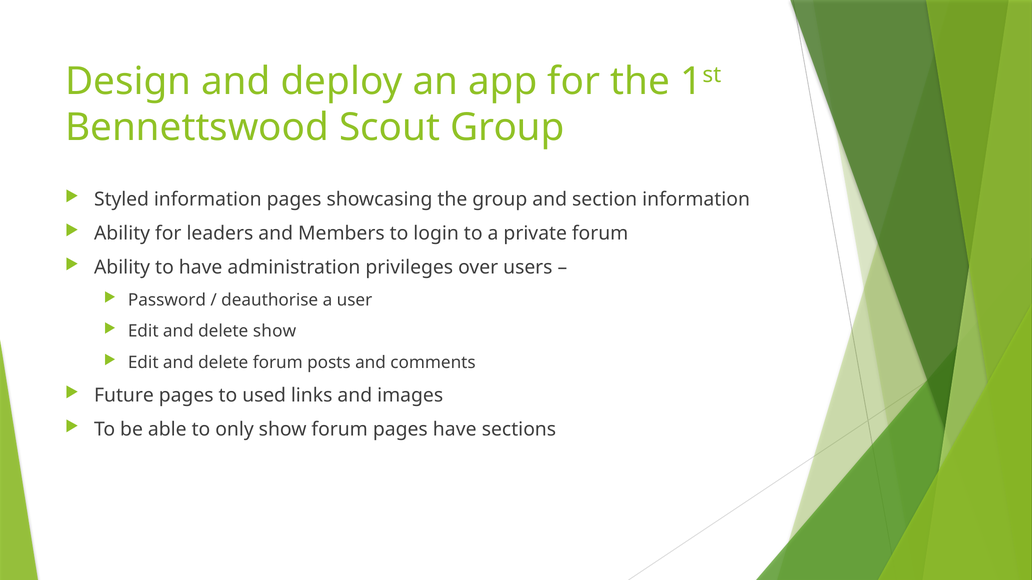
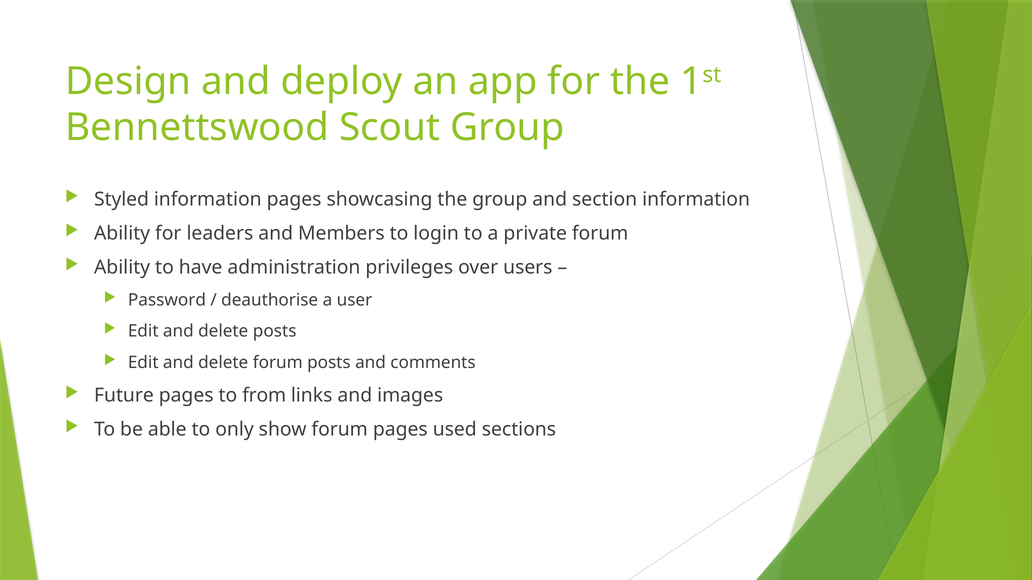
delete show: show -> posts (275, 332)
used: used -> from (264, 396)
pages have: have -> used (455, 430)
